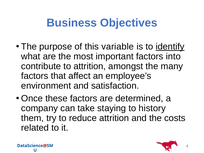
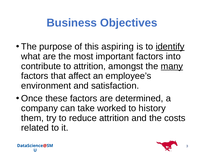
variable: variable -> aspiring (118, 47)
many underline: none -> present (172, 66)
staying: staying -> worked (112, 108)
